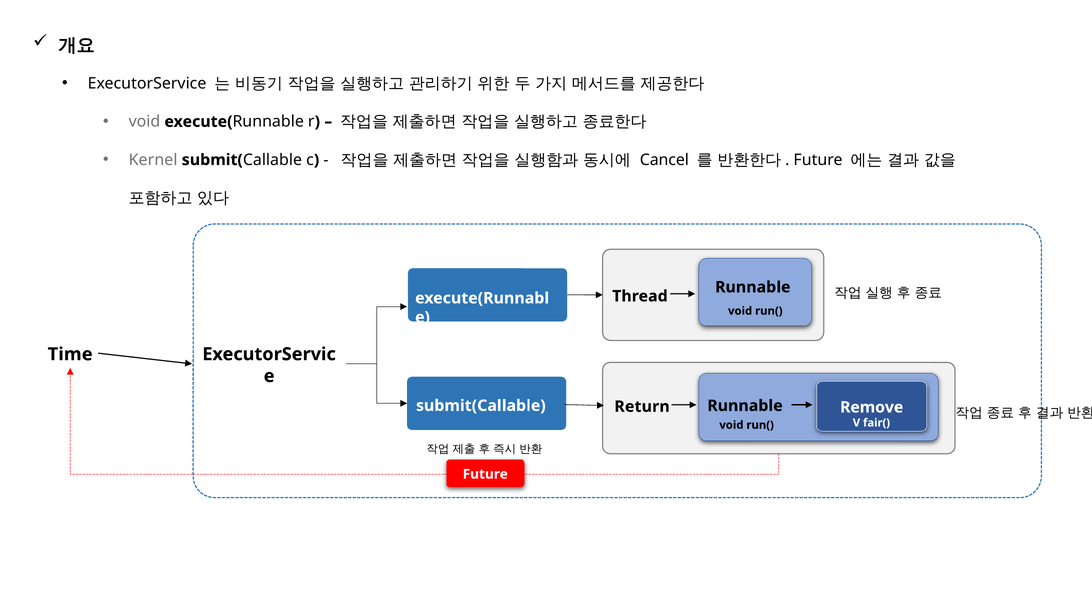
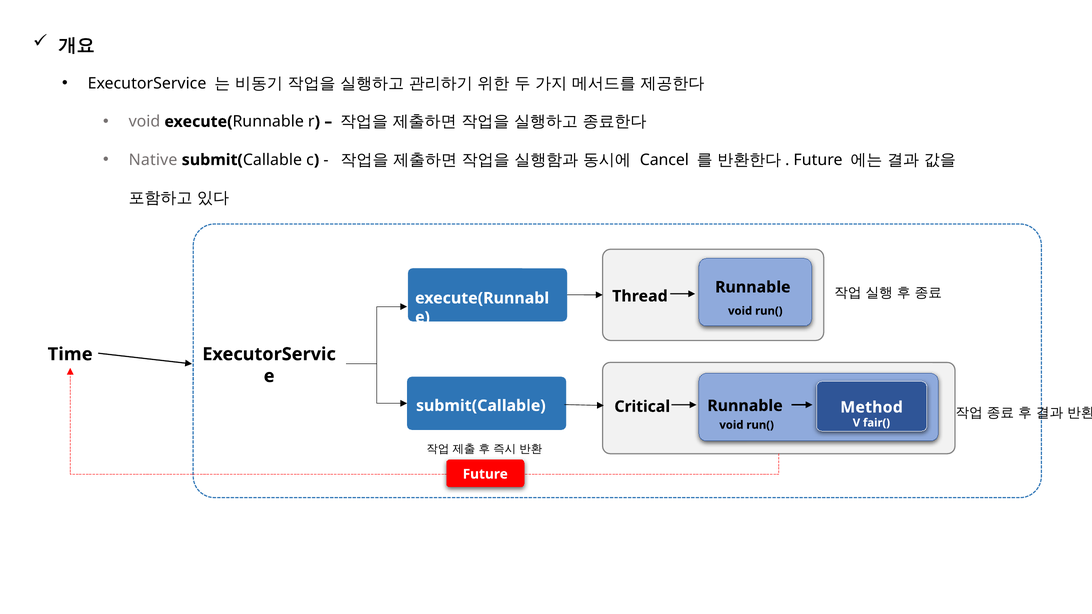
Kernel: Kernel -> Native (153, 160)
Return: Return -> Critical (642, 407)
Remove: Remove -> Method (872, 407)
